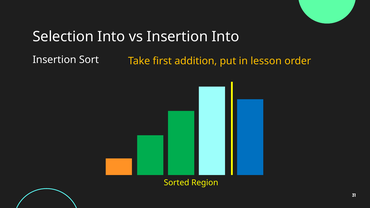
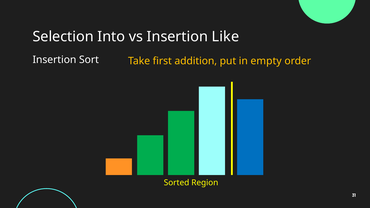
Insertion Into: Into -> Like (225, 37)
lesson: lesson -> empty (266, 61)
